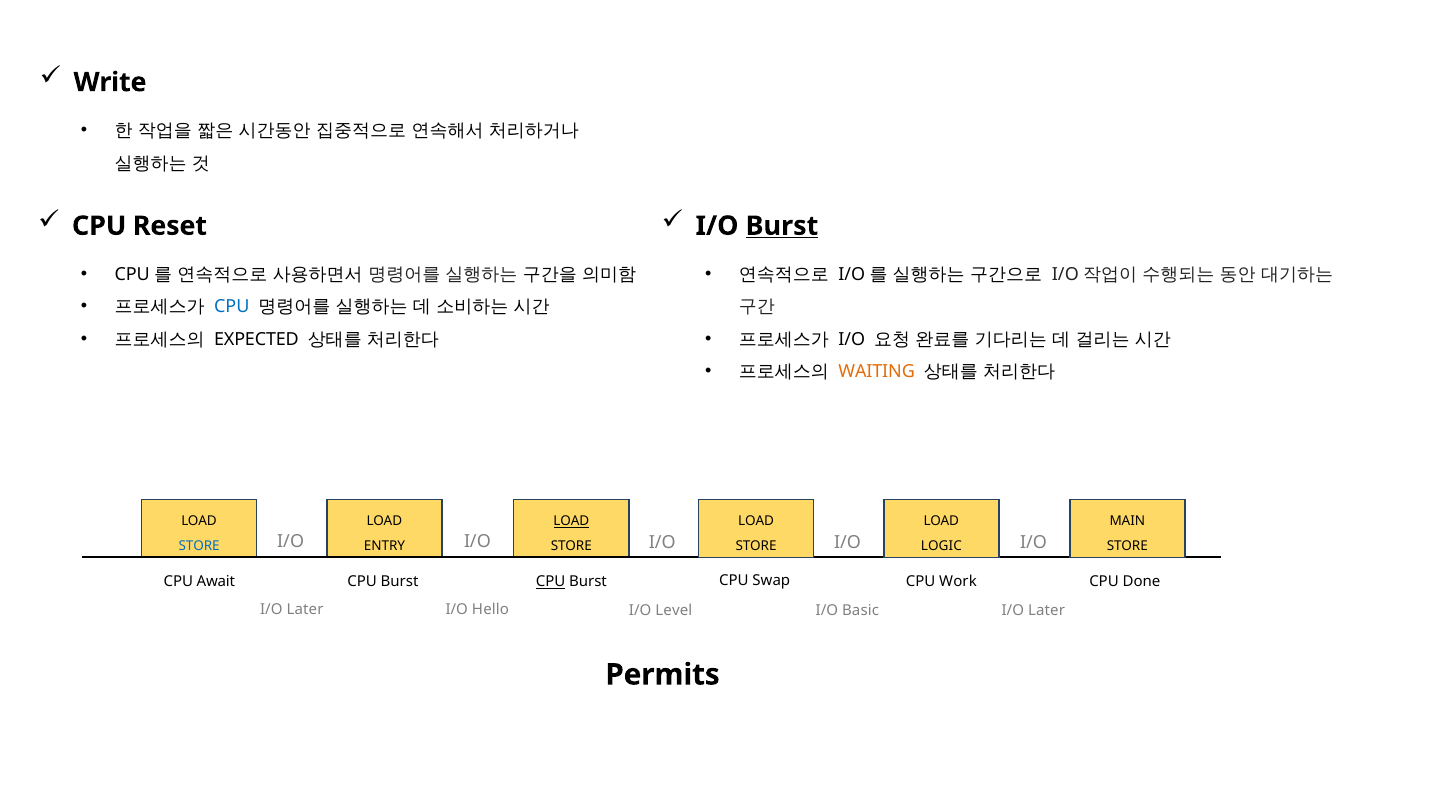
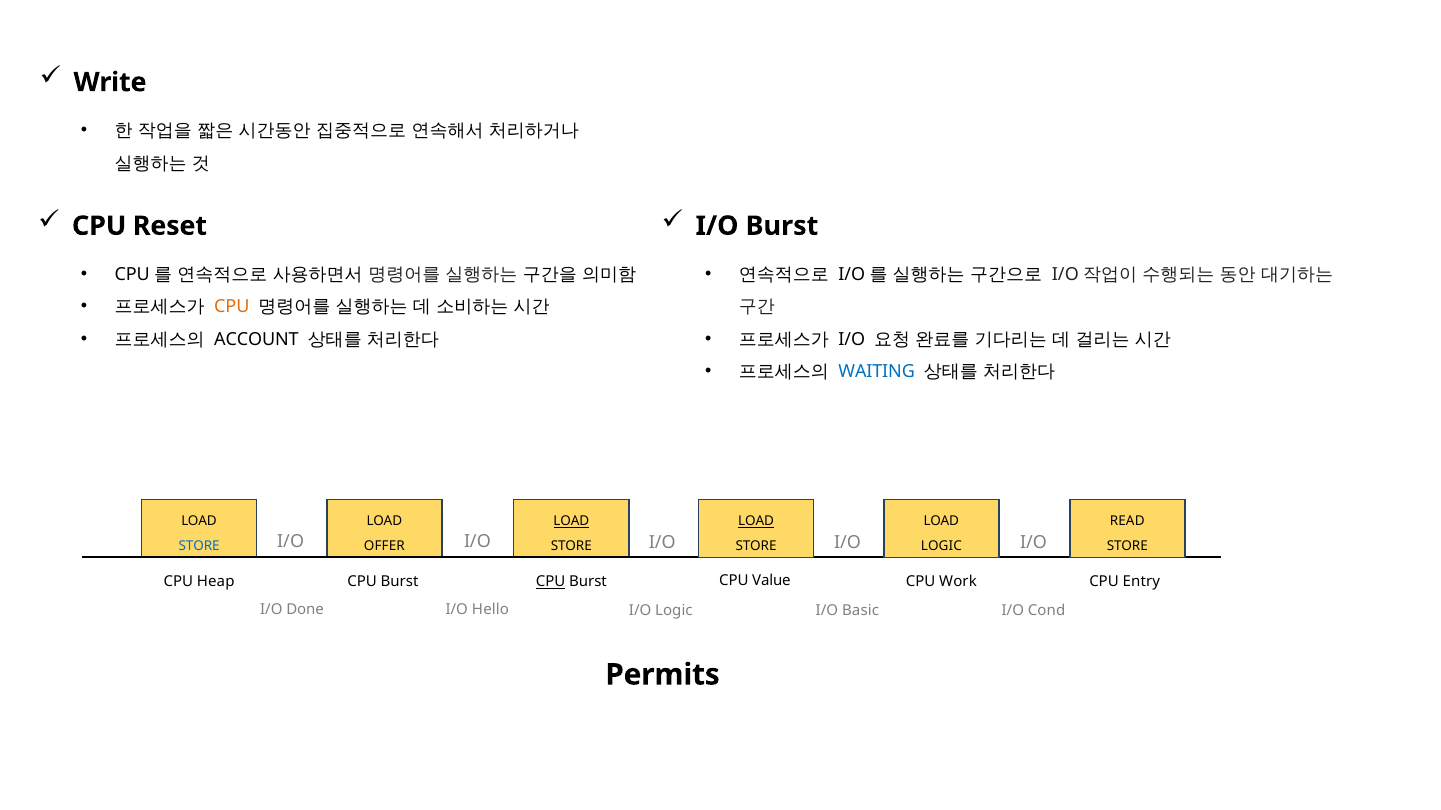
Burst underline: present -> none (782, 226)
CPU colour: blue -> orange (232, 307)
EXPECTED: EXPECTED -> ACCOUNT (256, 339)
WAITING colour: orange -> blue (877, 372)
LOAD underline: none -> present (756, 522)
MAIN: MAIN -> READ (1127, 522)
ENTRY: ENTRY -> OFFER (384, 546)
Await: Await -> Heap (216, 582)
Swap: Swap -> Value (771, 581)
Done: Done -> Entry (1141, 582)
Later: Later -> Done (305, 610)
I/O Level: Level -> Logic (674, 611)
Later: Later -> Cond (1047, 611)
